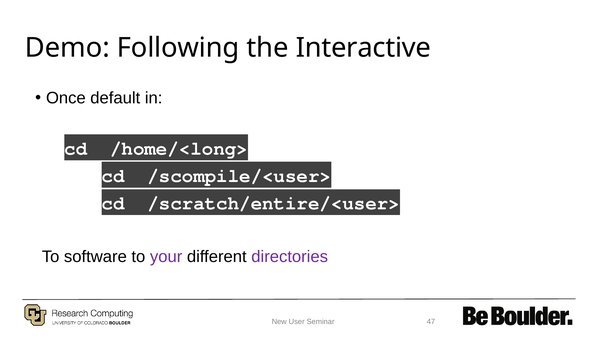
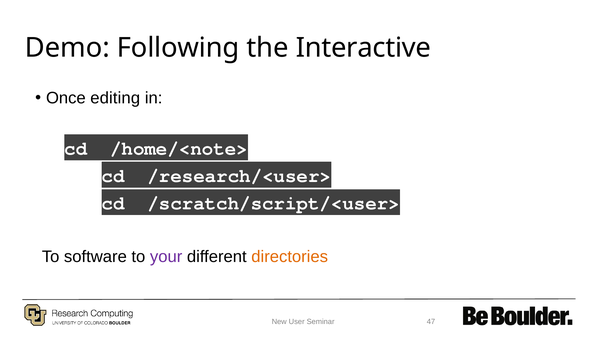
default: default -> editing (115, 98)
/home/<long>: /home/<long> -> /home/<note> (179, 148)
/scompile/<user>: /scompile/<user> -> /research/<user> (239, 176)
/scratch/entire/<user>: /scratch/entire/<user> -> /scratch/script/<user> (274, 203)
directories colour: purple -> orange (290, 256)
